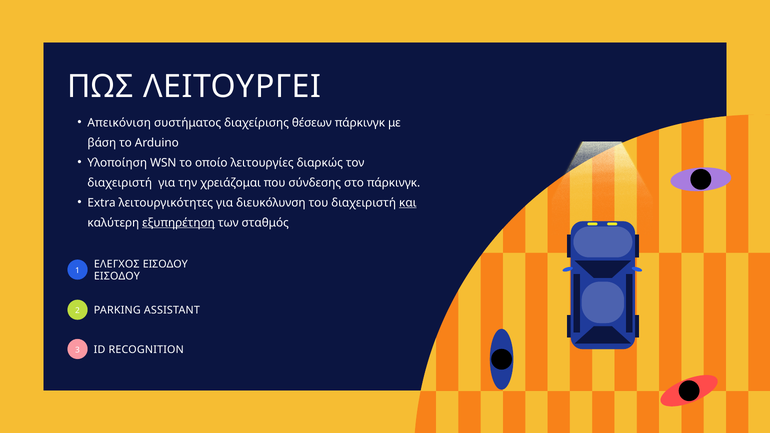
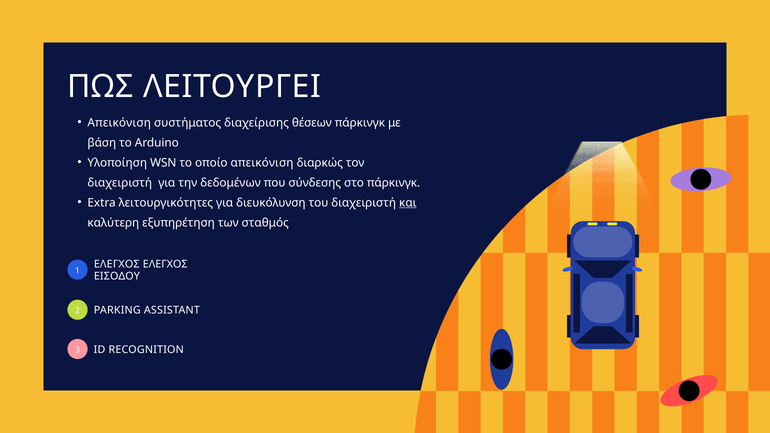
οποίο λειτουργίες: λειτουργίες -> απεικόνιση (262, 163)
χρειάζομαι: χρειάζομαι -> δεδομένων (231, 183)
εξυπηρέτηση underline: present -> none (179, 223)
ΕΛΕΓΧΟΣ ΕΙΣΟΔΟΥ: ΕΙΣΟΔΟΥ -> ΕΛΕΓΧΟΣ (165, 264)
